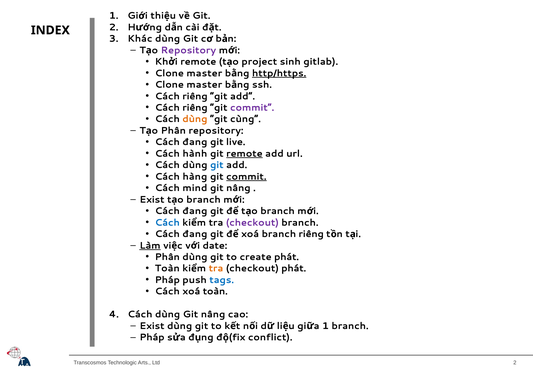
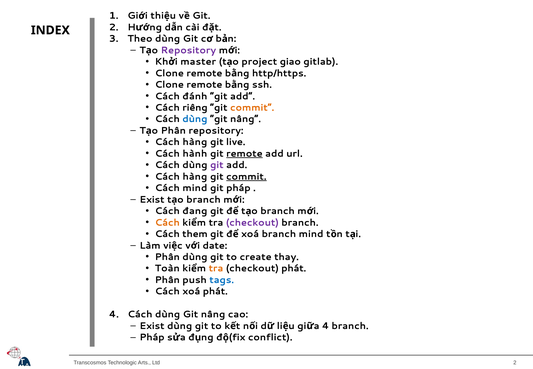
Khác: Khác -> Theo (140, 39)
remote: remote -> master (198, 62)
sinh: sinh -> giao (290, 62)
master: master -> remote (204, 73)
http/https underline: present -> none (279, 73)
master: master -> remote (204, 85)
riêng: riêng -> đánh (195, 96)
commit colour: purple -> orange (252, 108)
dùng colour: orange -> blue (195, 119)
cùng: cùng -> nâng (246, 119)
đang: đang -> hàng (195, 142)
git colour: blue -> purple (217, 165)
nâng: nâng -> pháp (238, 188)
Cách colour: blue -> orange (167, 223)
đang: đang -> them (195, 234)
branch riêng: riêng -> mind (311, 234)
Làm underline: present -> none (150, 246)
create phát: phát -> thay (287, 257)
Pháp: Pháp -> Phân (167, 280)
xoá toàn: toàn -> phát (215, 291)
1: 1 -> 4 (326, 326)
